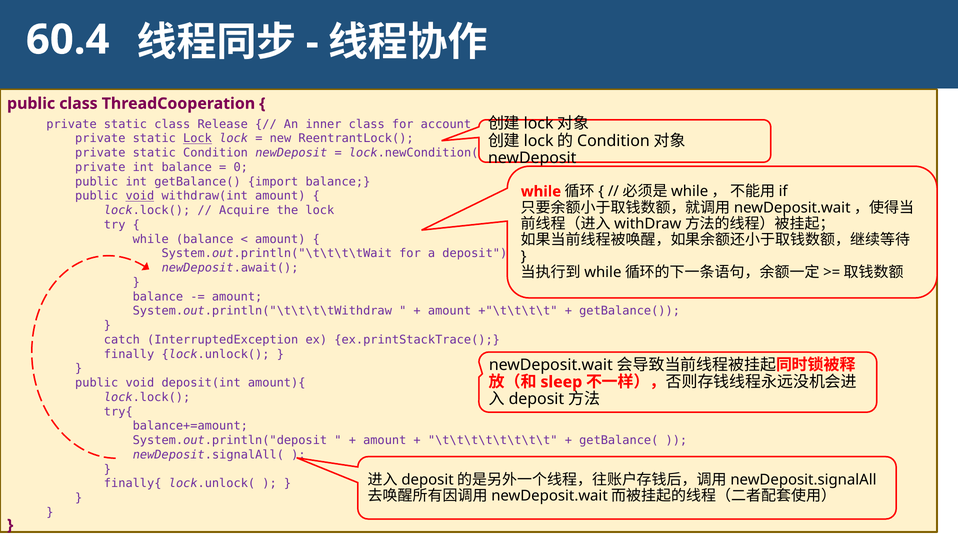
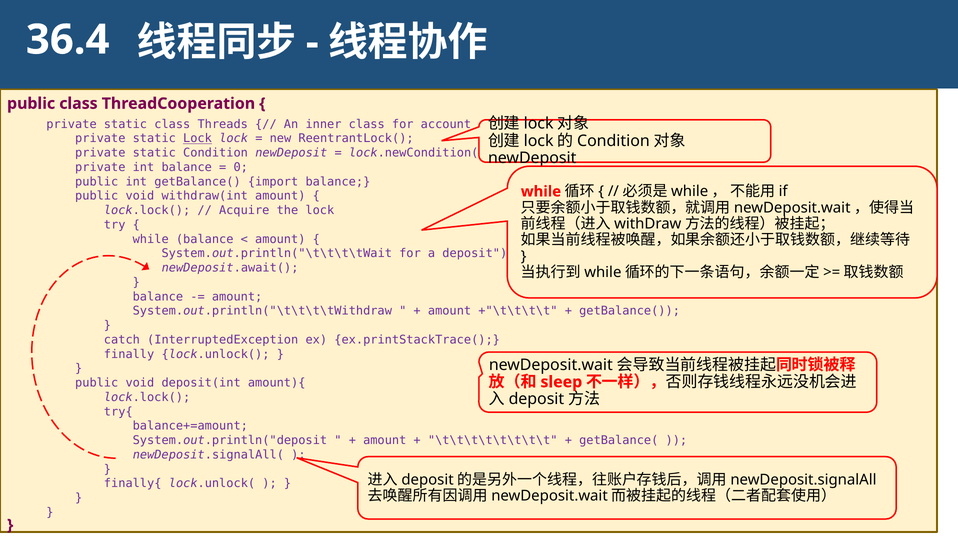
60.4: 60.4 -> 36.4 (68, 40)
Release: Release -> Threads (223, 124)
void underline: present -> none (140, 196)
